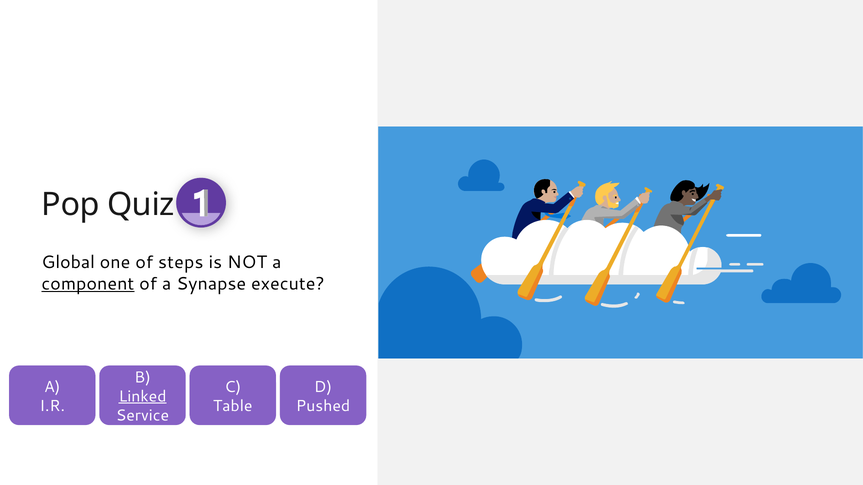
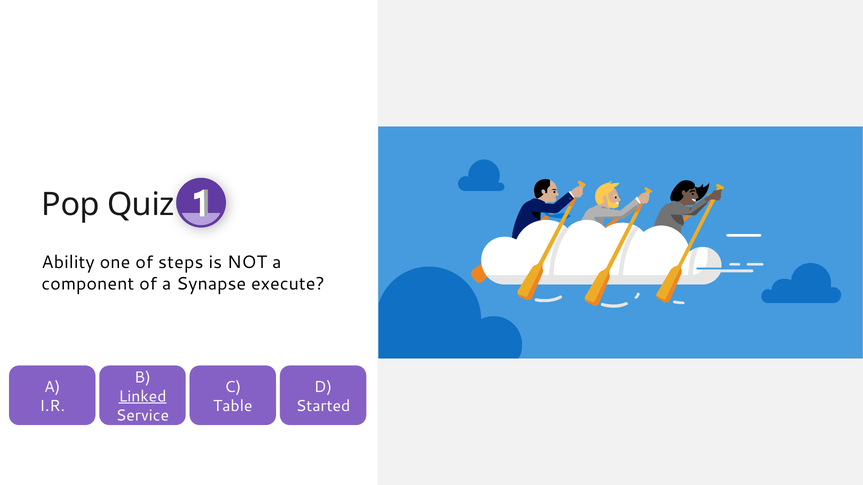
Global: Global -> Ability (68, 262)
component underline: present -> none (88, 284)
Pushed: Pushed -> Started (323, 406)
